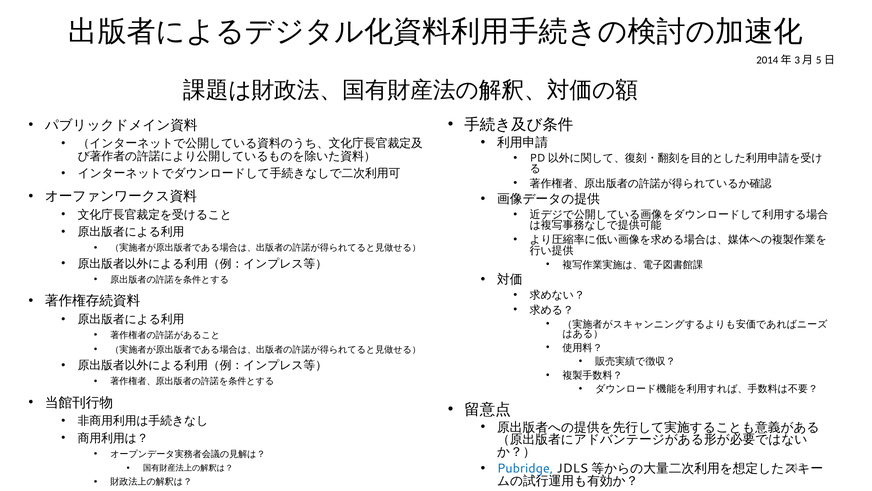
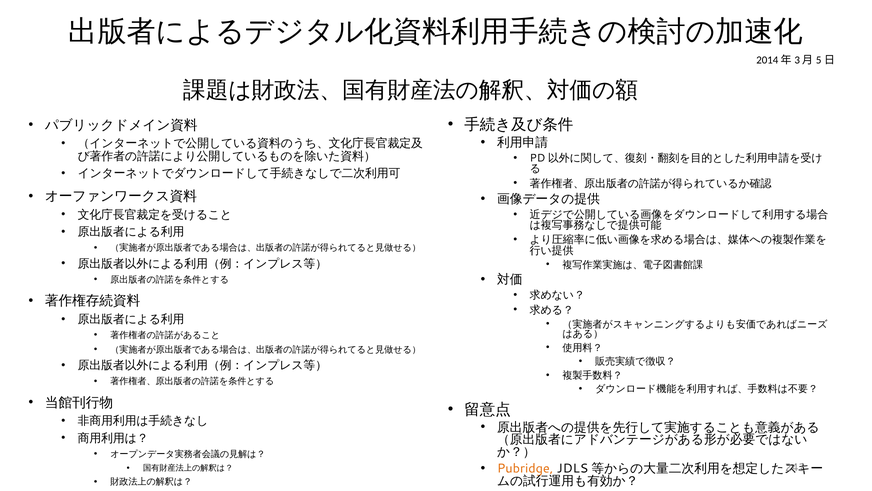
Pubridge colour: blue -> orange (525, 468)
